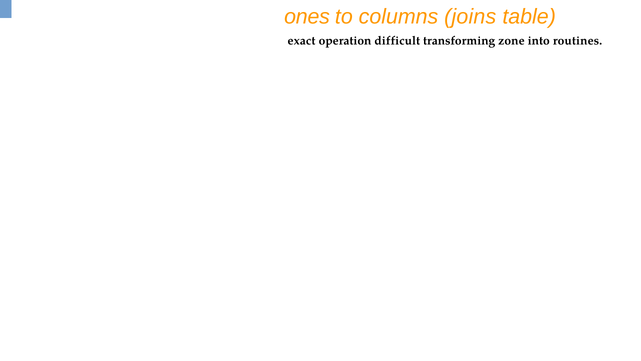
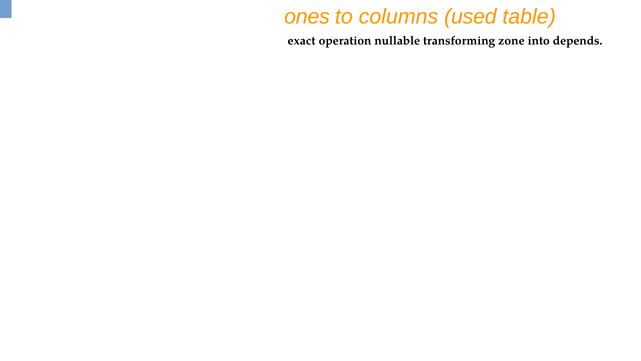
joins: joins -> used (470, 17)
difficult: difficult -> nullable (397, 41)
routines: routines -> depends (578, 41)
